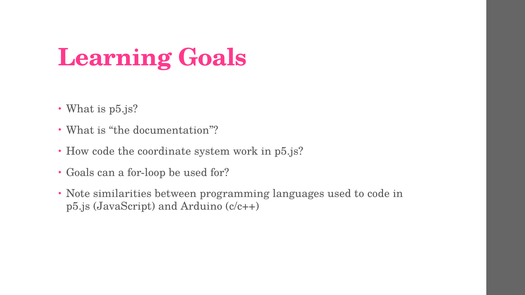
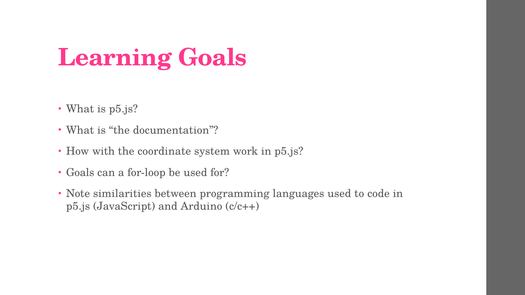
How code: code -> with (104, 151)
